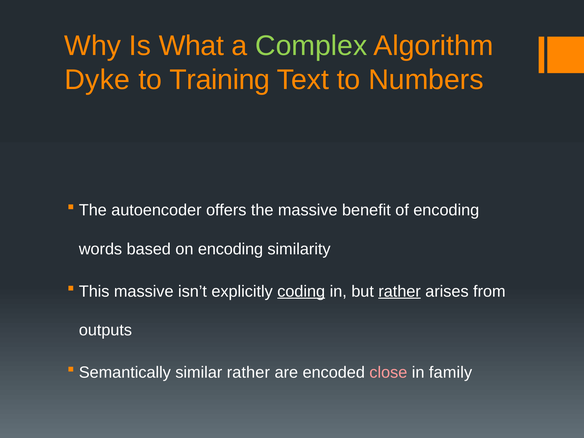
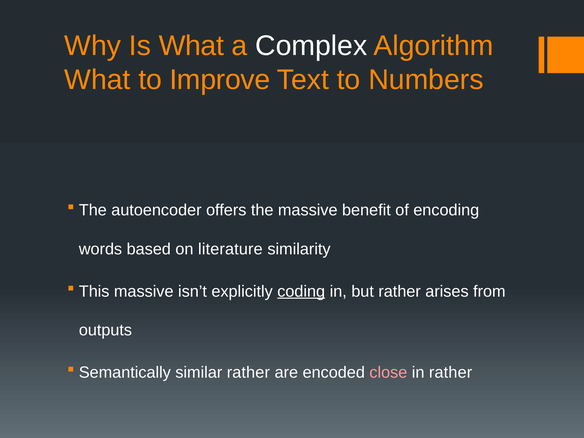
Complex colour: light green -> white (311, 46)
Dyke: Dyke -> What (97, 80)
Training: Training -> Improve (220, 80)
on encoding: encoding -> literature (230, 249)
rather underline: present -> none (400, 291)
in family: family -> rather (451, 372)
